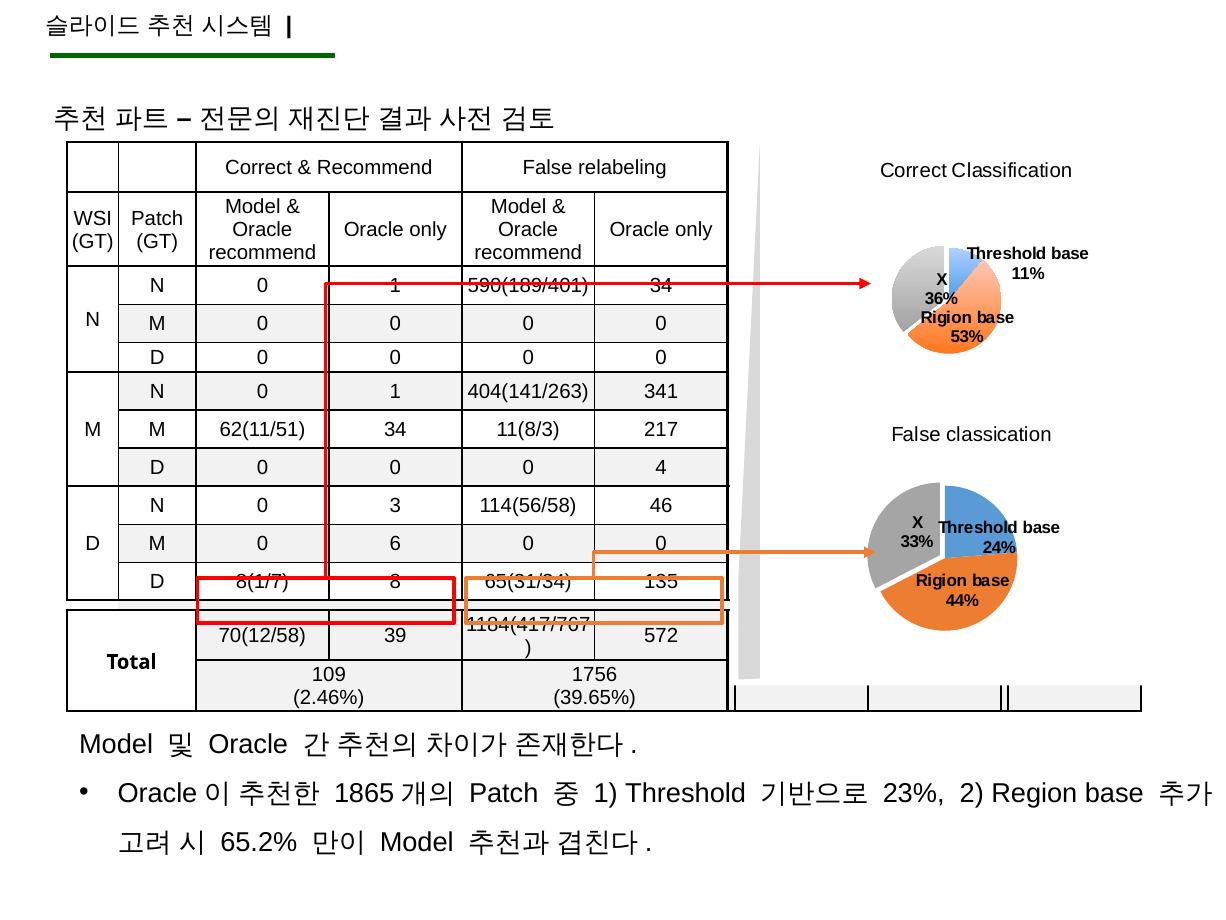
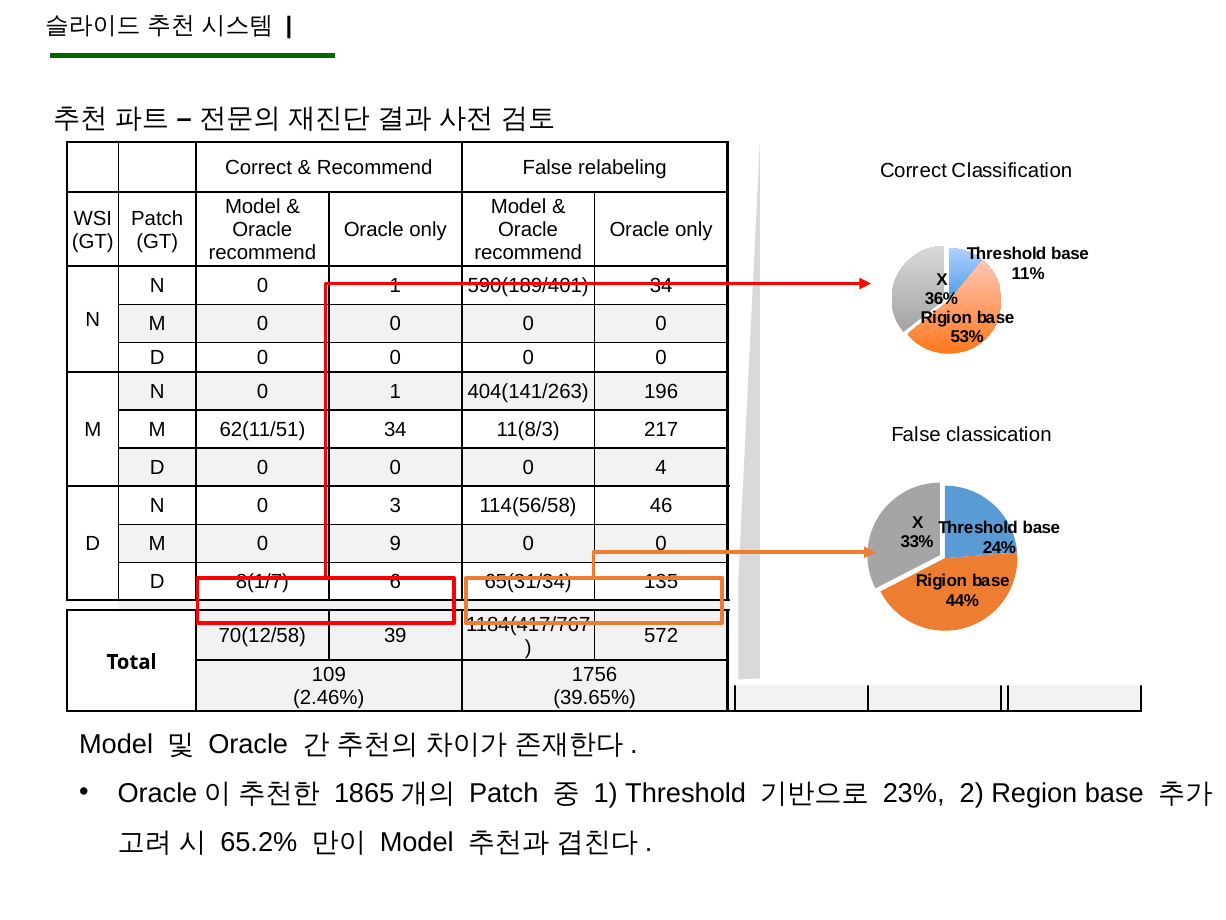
341: 341 -> 196 (661, 392)
6: 6 -> 9 (395, 544)
8: 8 -> 6 (395, 582)
